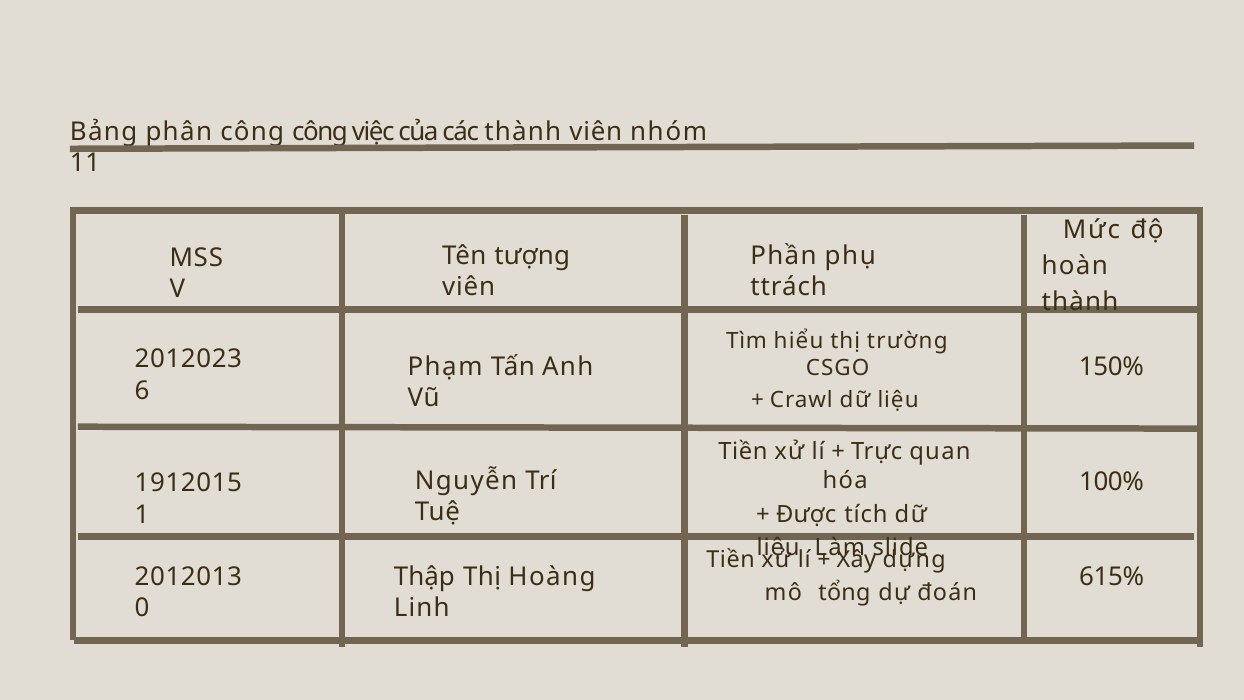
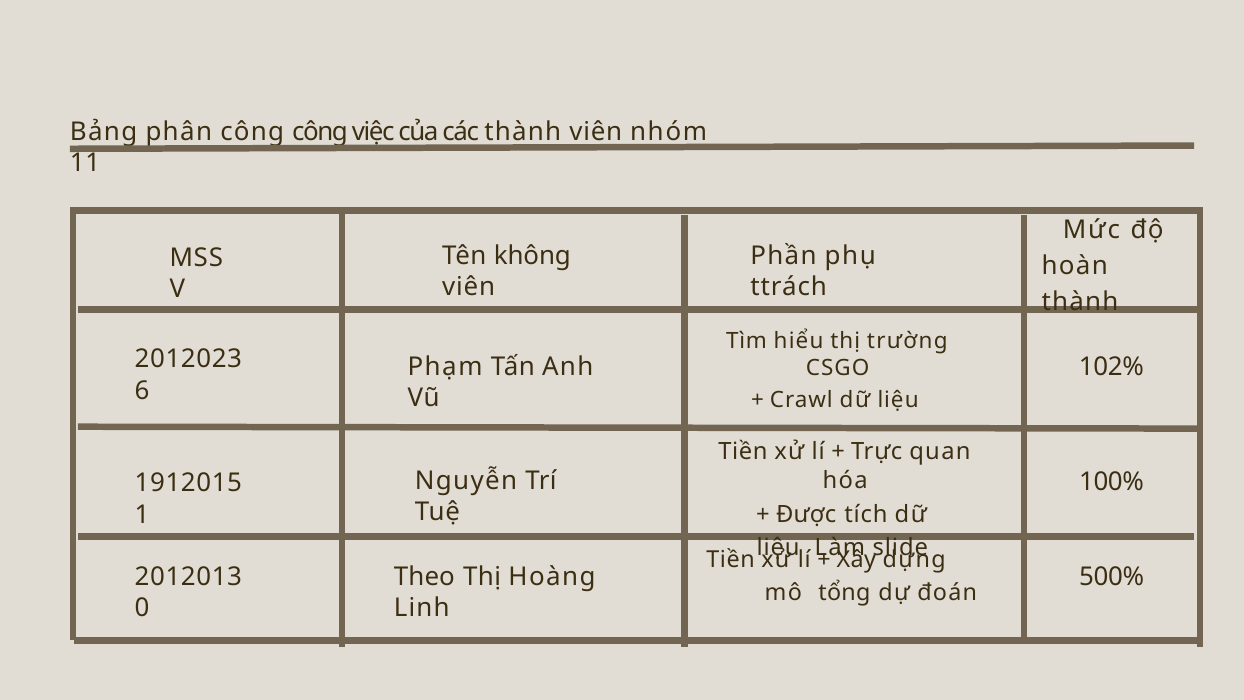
tượng: tượng -> không (532, 256)
150%: 150% -> 102% (1111, 367)
Thập: Thập -> Theo (424, 576)
615%: 615% -> 500% (1112, 576)
